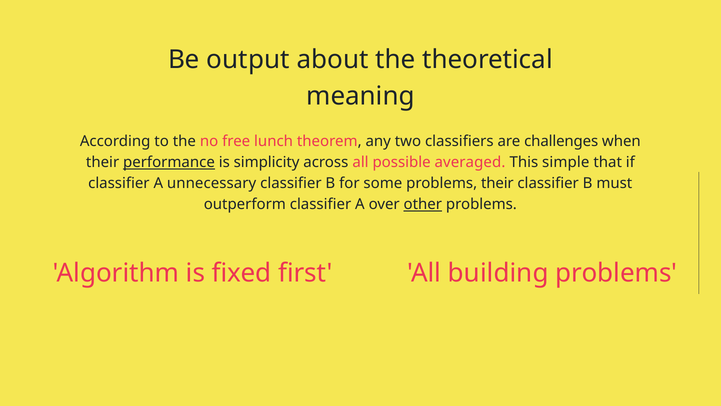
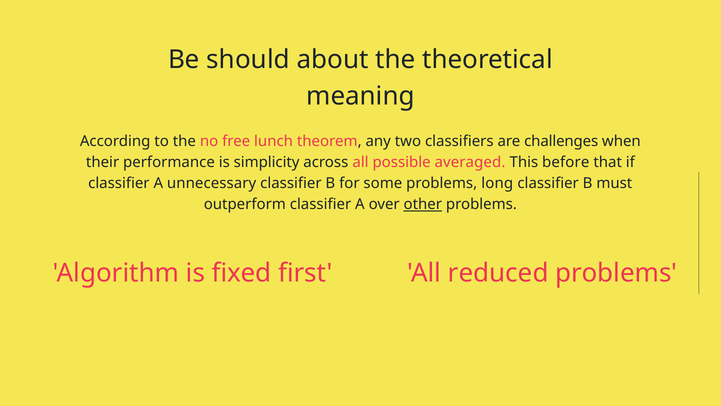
output: output -> should (248, 59)
performance underline: present -> none (169, 162)
simple: simple -> before (566, 162)
problems their: their -> long (497, 183)
building: building -> reduced (498, 273)
